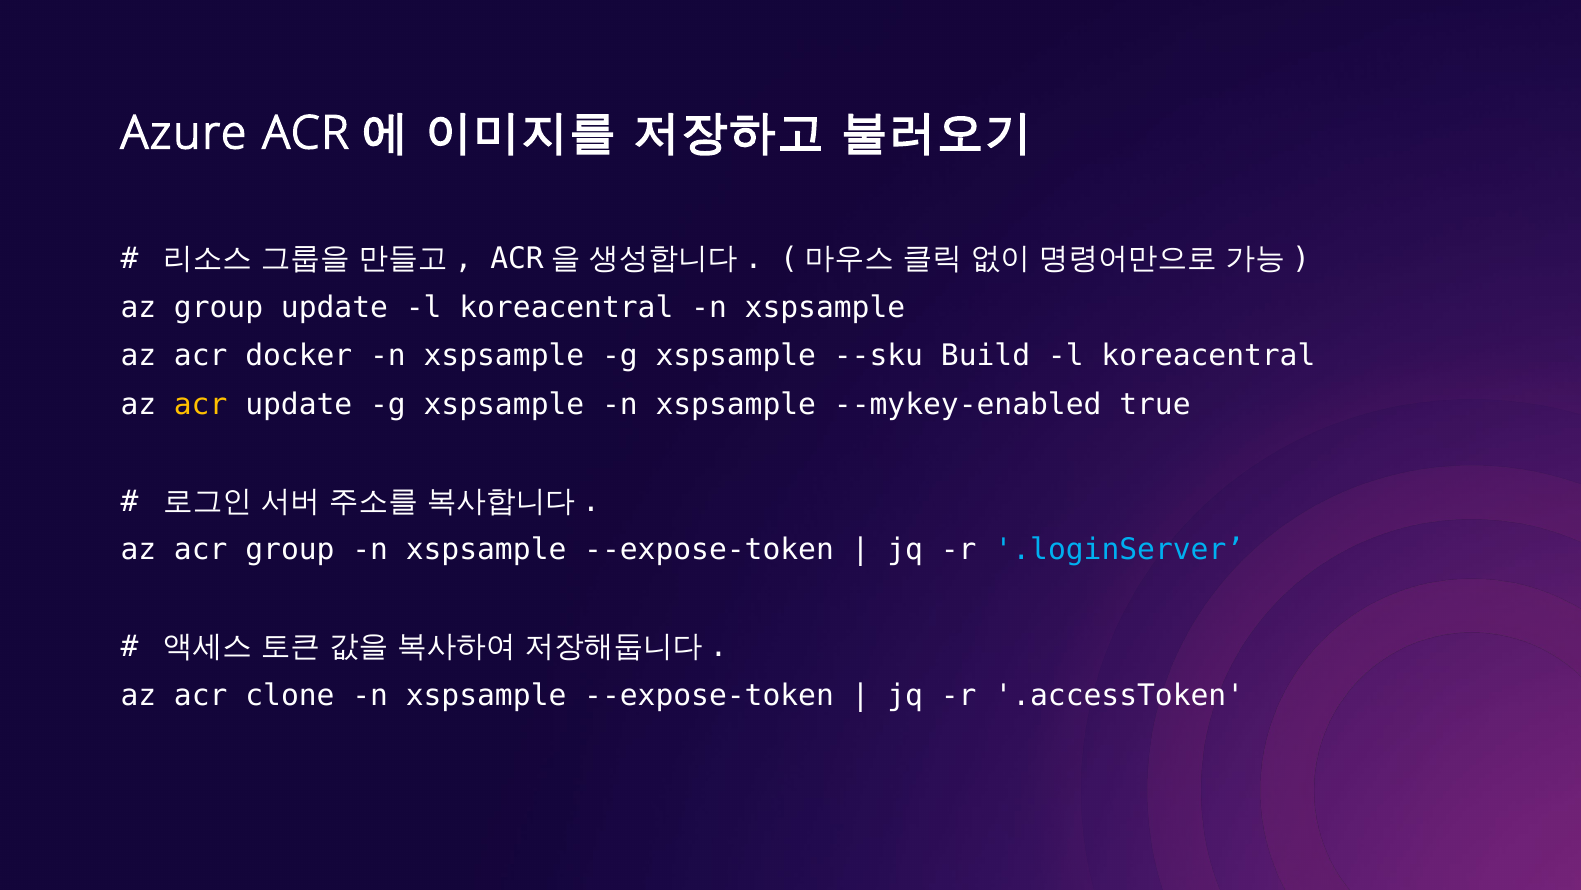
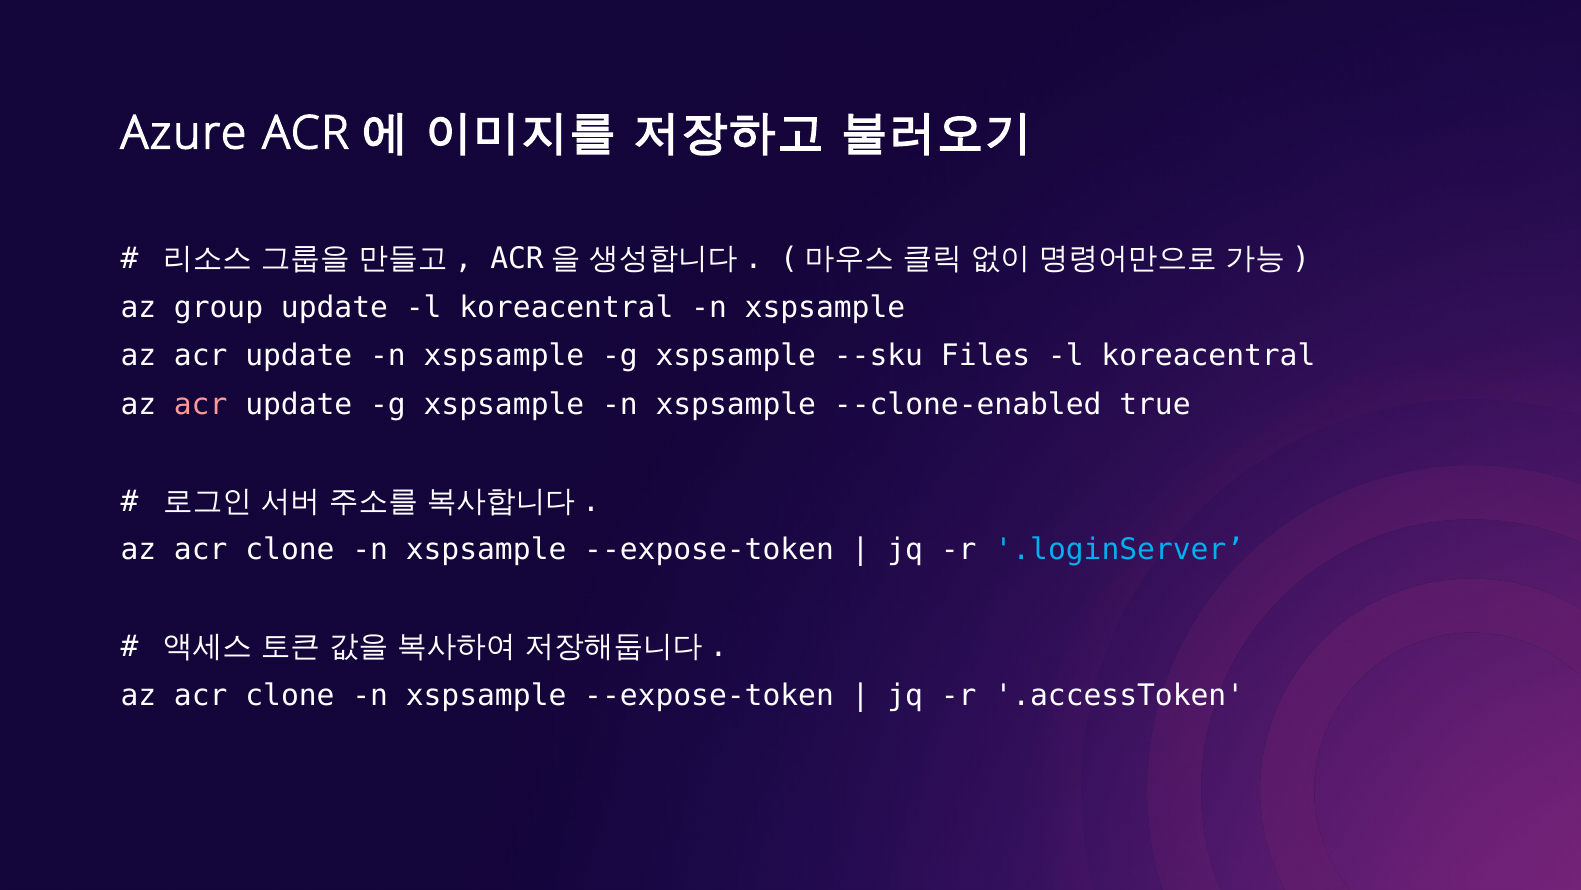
docker: docker -> update (299, 356)
Build: Build -> Files (986, 356)
acr colour: yellow -> pink (201, 404)
--mykey-enabled: --mykey-enabled -> --clone-enabled (968, 404)
group: group -> clone (290, 549)
